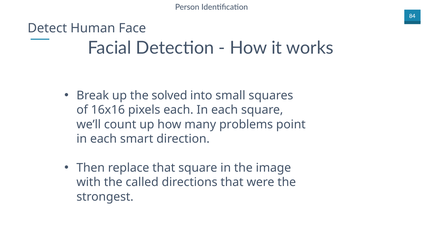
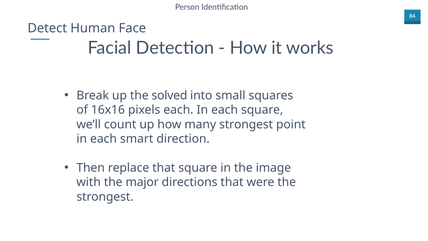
many problems: problems -> strongest (246, 124)
called: called -> major (142, 182)
